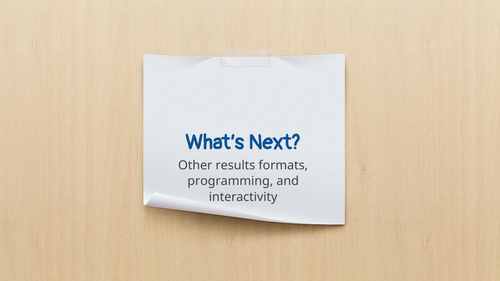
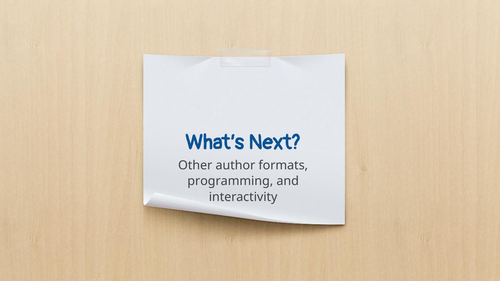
results: results -> author (235, 165)
